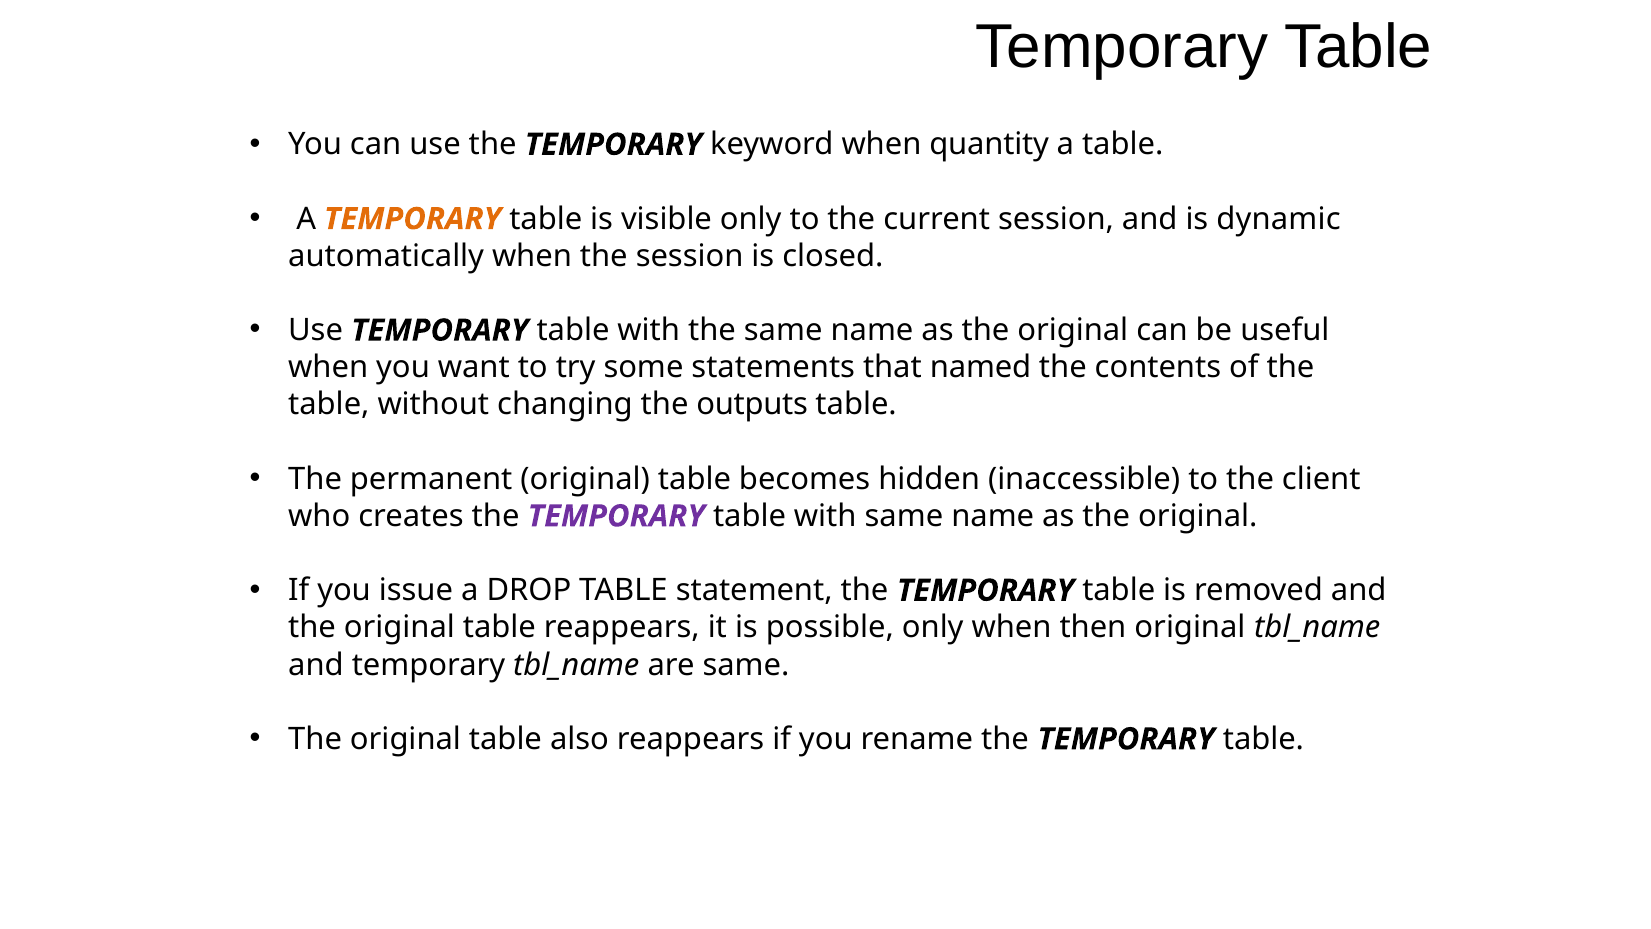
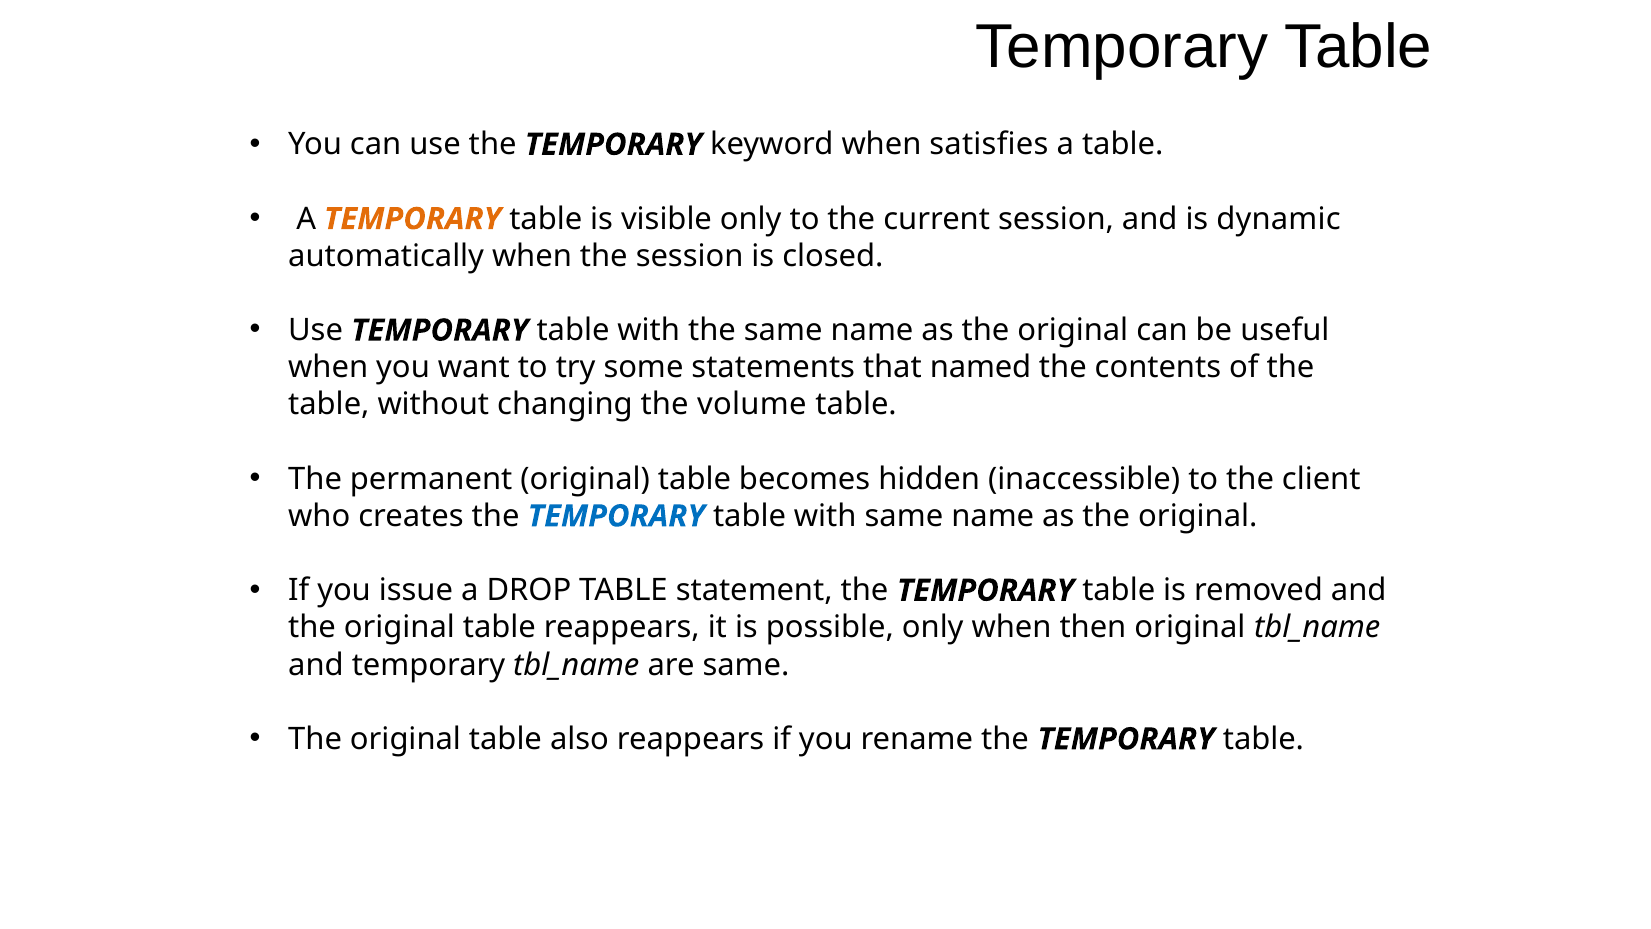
quantity: quantity -> satisfies (989, 145)
outputs: outputs -> volume (752, 405)
TEMPORARY colour: purple -> blue (616, 516)
